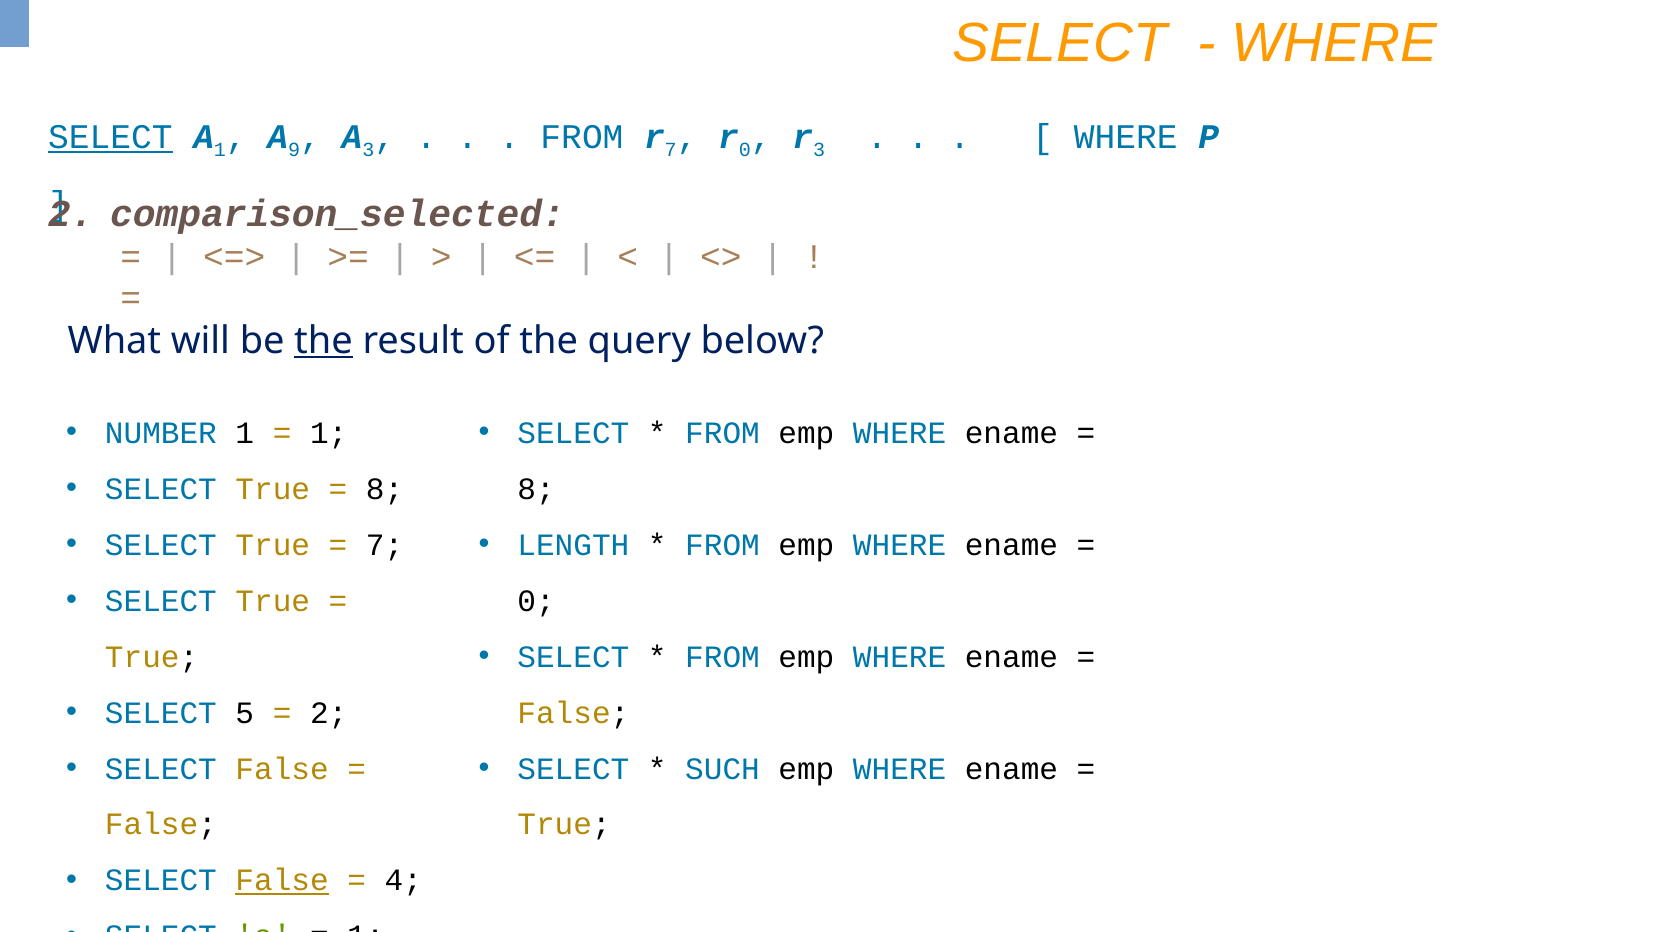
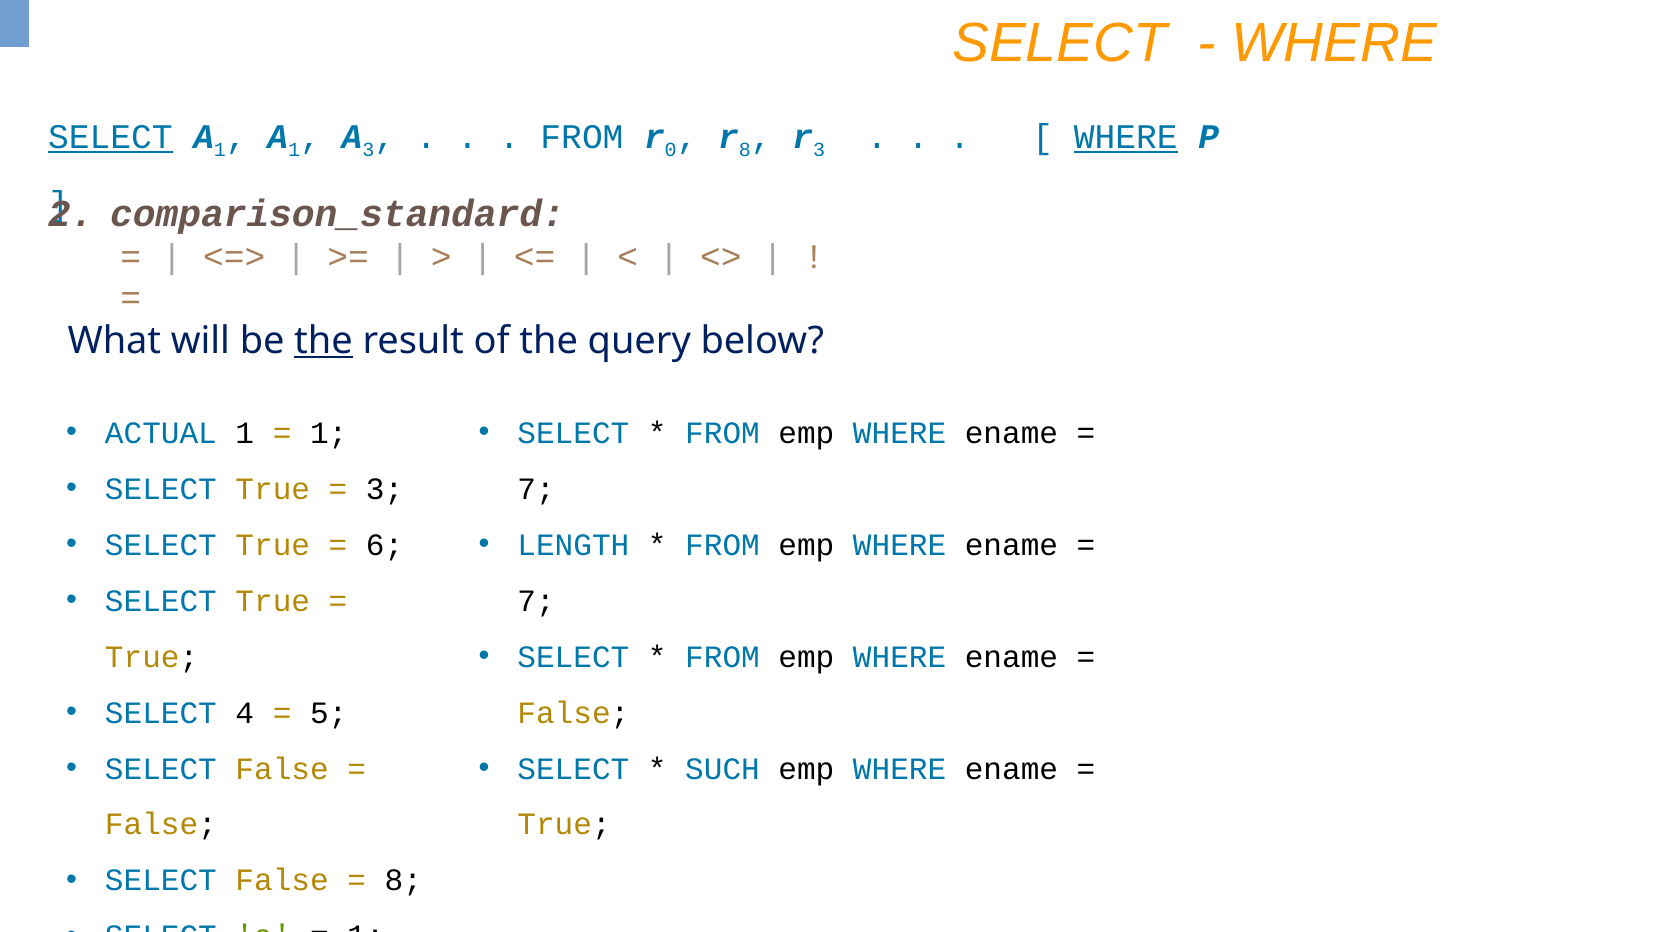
9: 9 -> 1 (294, 150)
7: 7 -> 0 (671, 150)
0: 0 -> 8 (745, 150)
WHERE underline: none -> present (1126, 137)
comparison_selected: comparison_selected -> comparison_standard (337, 214)
NUMBER: NUMBER -> ACTUAL (161, 433)
8: 8 -> 3 (385, 489)
8: 8 -> 7 (536, 489)
7: 7 -> 6 (385, 545)
0: 0 -> 7 (536, 601)
5: 5 -> 4 (245, 713)
2: 2 -> 5 (329, 713)
False underline: present -> none (282, 881)
4: 4 -> 8 (403, 881)
